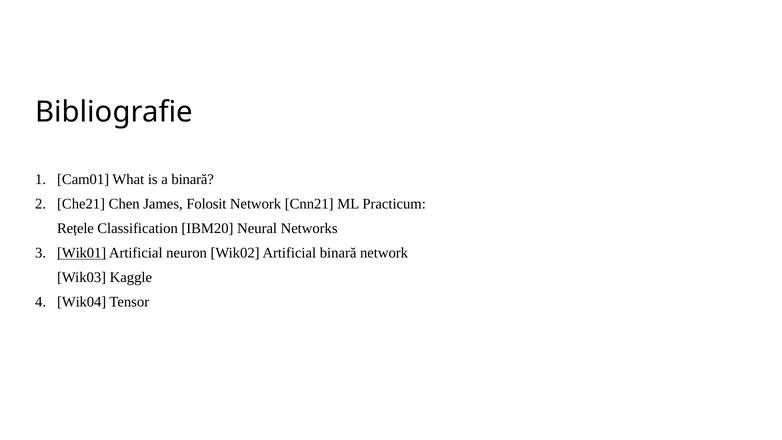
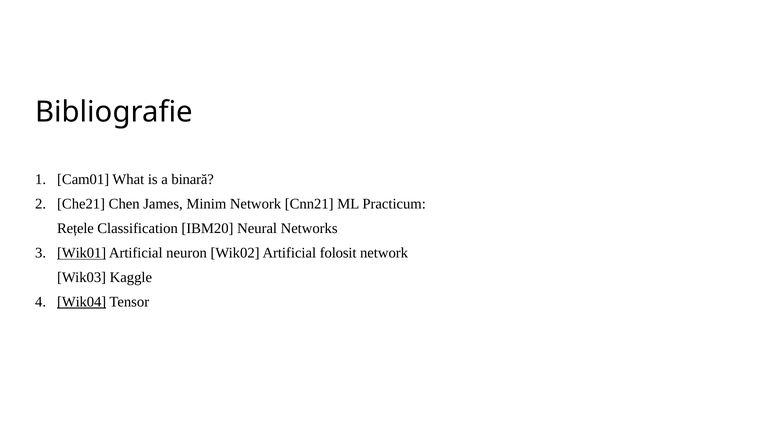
Folosit: Folosit -> Minim (206, 204)
Artificial binară: binară -> folosit (338, 253)
Wik04 underline: none -> present (82, 302)
